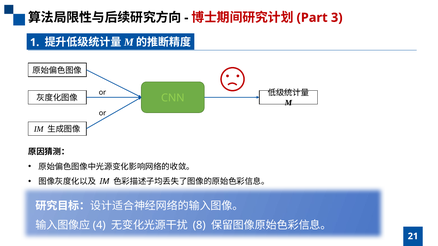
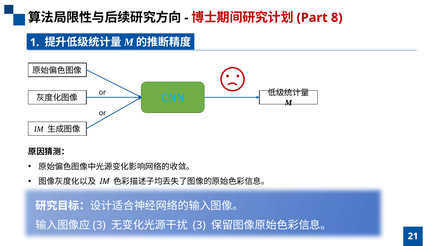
3: 3 -> 8 (337, 18)
CNN colour: light green -> light blue (173, 98)
4: 4 -> 3 (99, 225)
8: 8 -> 3 (199, 225)
